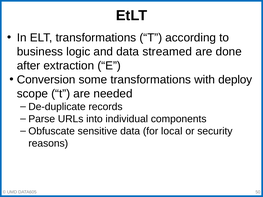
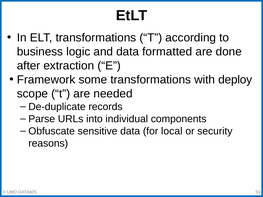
streamed: streamed -> formatted (167, 52)
Conversion: Conversion -> Framework (46, 80)
